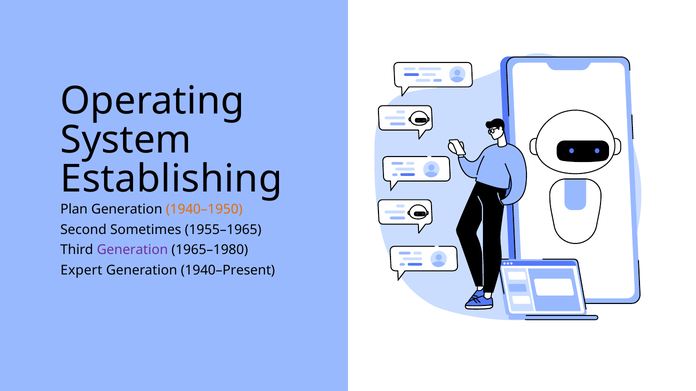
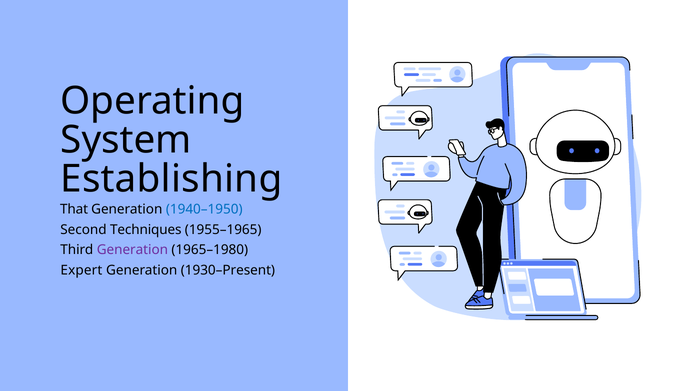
Plan: Plan -> That (74, 210)
1940–1950 colour: orange -> blue (204, 210)
Sometimes: Sometimes -> Techniques (146, 230)
1940–Present: 1940–Present -> 1930–Present (228, 271)
